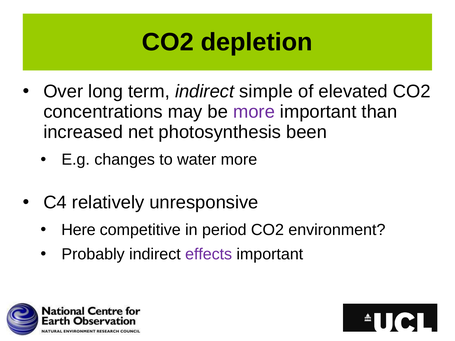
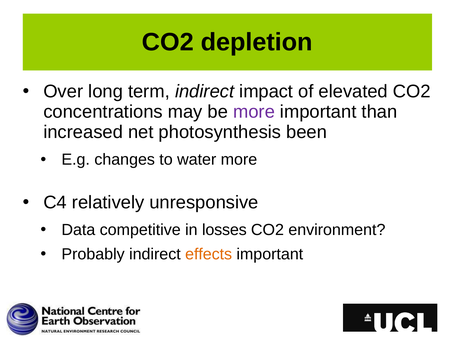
simple: simple -> impact (266, 91)
Here: Here -> Data (78, 230)
period: period -> losses (224, 230)
effects colour: purple -> orange (209, 254)
